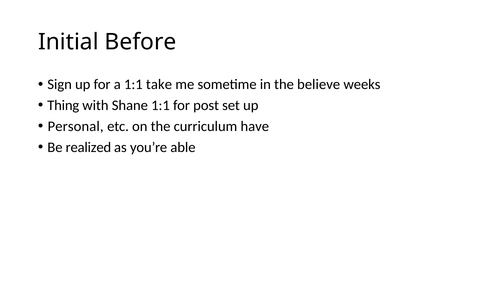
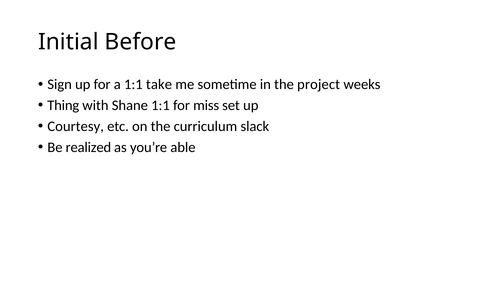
believe: believe -> project (319, 84)
post: post -> miss (206, 105)
Personal: Personal -> Courtesy (76, 126)
have: have -> slack (255, 126)
